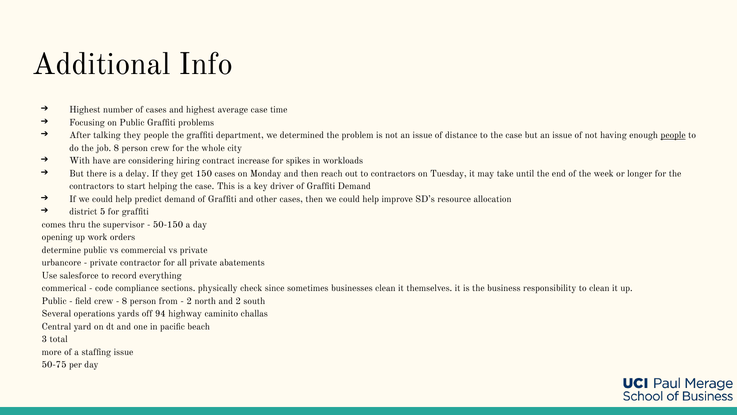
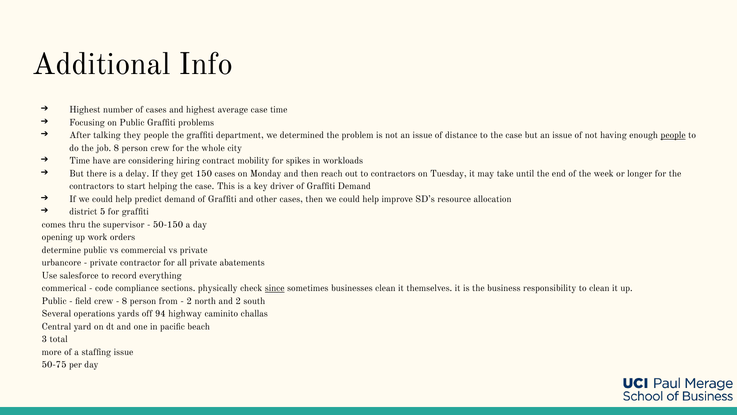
With: With -> Time (80, 161)
increase: increase -> mobility (253, 161)
since underline: none -> present (275, 288)
